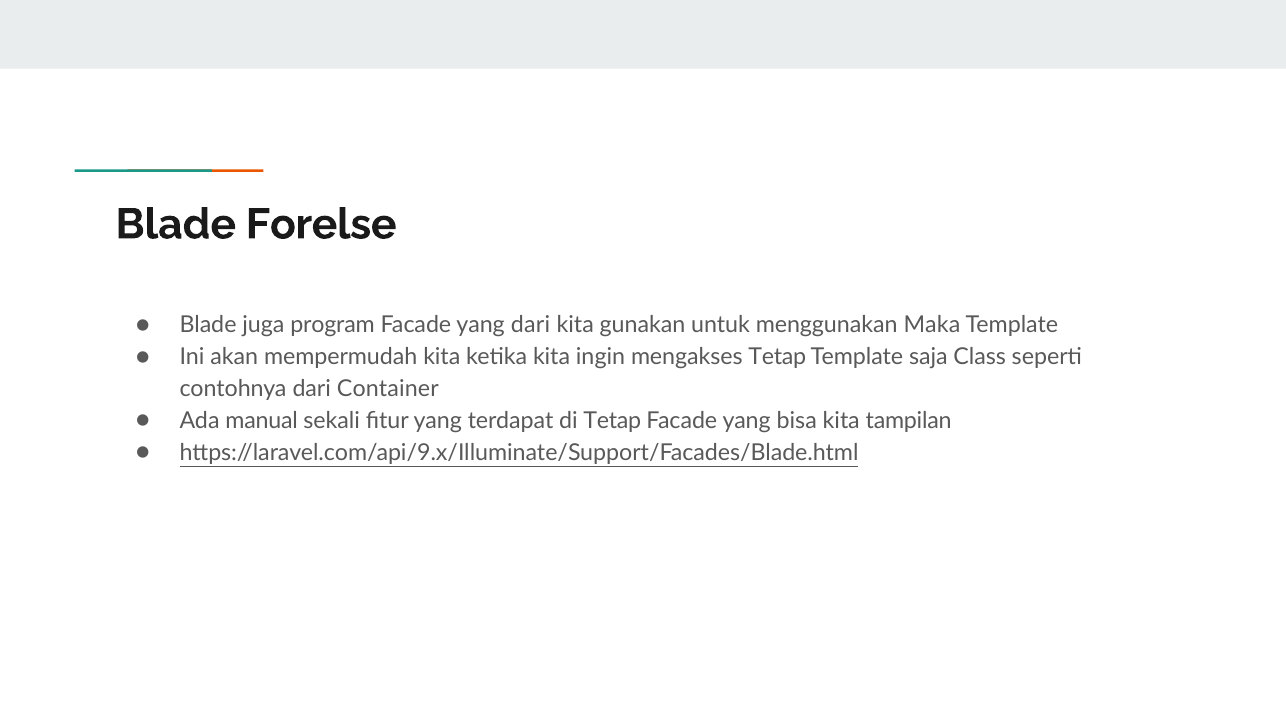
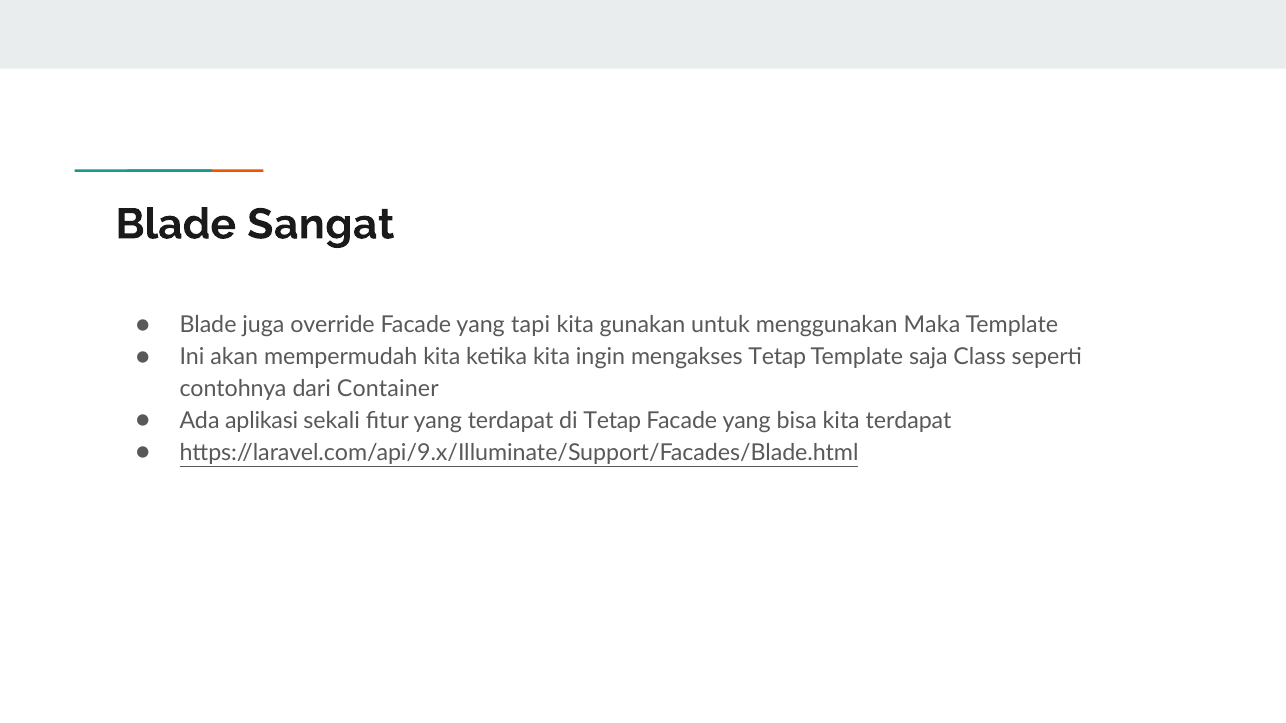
Forelse: Forelse -> Sangat (321, 224)
program: program -> override (333, 325)
yang dari: dari -> tapi (531, 325)
manual: manual -> aplikasi (262, 421)
kita tampilan: tampilan -> terdapat (909, 421)
